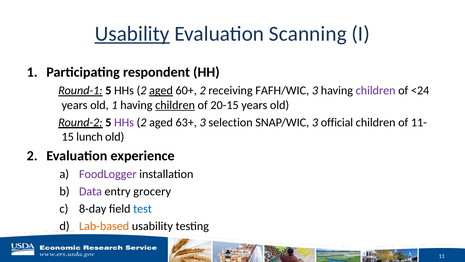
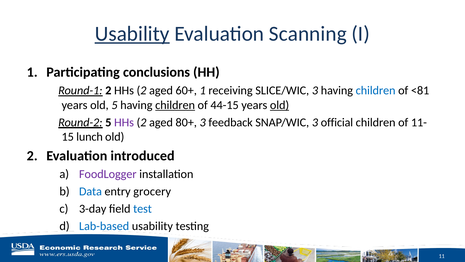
respondent: respondent -> conclusions (157, 72)
Round-1 5: 5 -> 2 (108, 90)
aged underline: present -> none (161, 90)
60+ 2: 2 -> 1 (203, 90)
FAFH/WIC: FAFH/WIC -> SLICE/WIC (282, 90)
children colour: purple -> blue (376, 90)
<24: <24 -> <81 (420, 90)
old 1: 1 -> 5 (114, 105)
20-15: 20-15 -> 44-15 (225, 105)
old underline: none -> present (280, 105)
63+: 63+ -> 80+ (186, 122)
selection: selection -> feedback (231, 122)
experience: experience -> introduced (143, 156)
Data colour: purple -> blue (90, 191)
8-day: 8-day -> 3-day (93, 208)
Lab-based colour: orange -> blue (104, 226)
